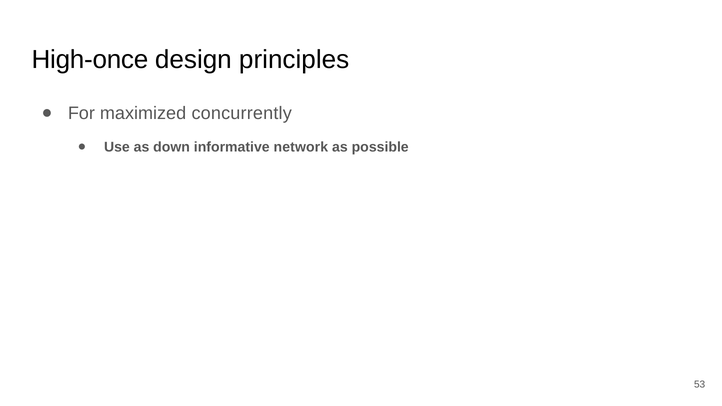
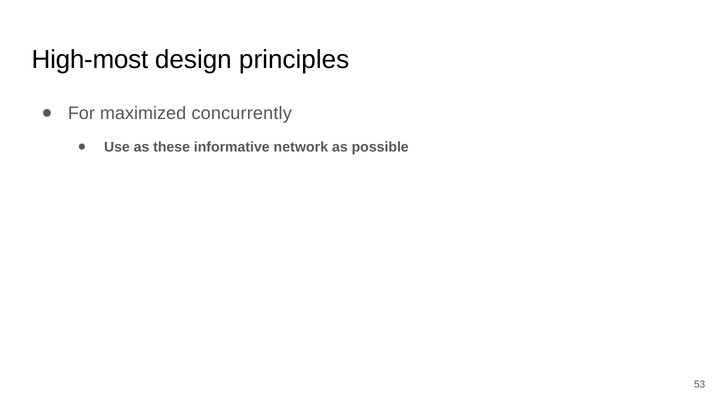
High-once: High-once -> High-most (90, 60)
down: down -> these (172, 147)
